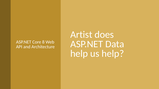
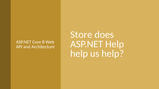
Artist: Artist -> Store (81, 35)
ASP.NET Data: Data -> Help (115, 44)
